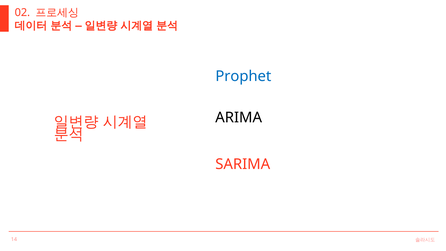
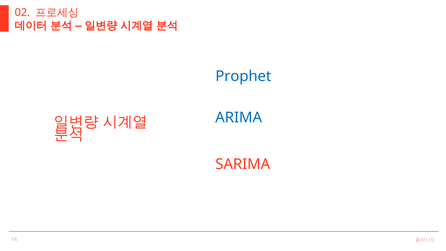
ARIMA colour: black -> blue (239, 117)
